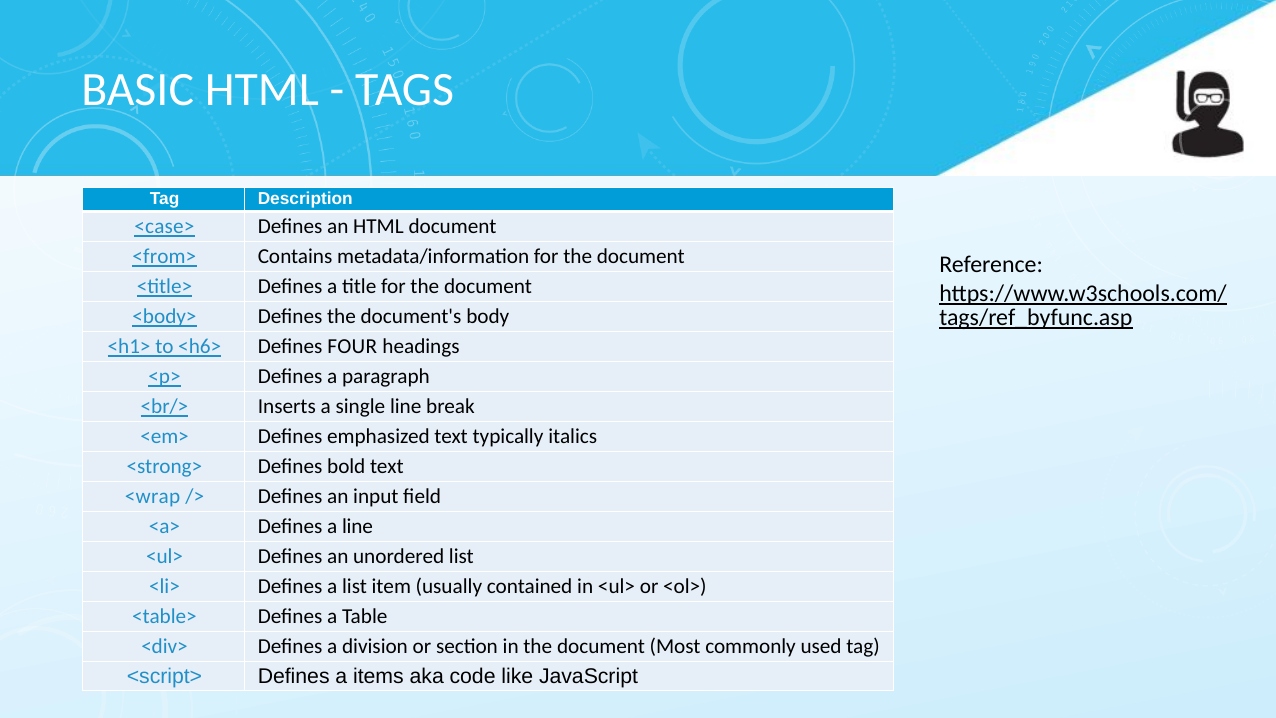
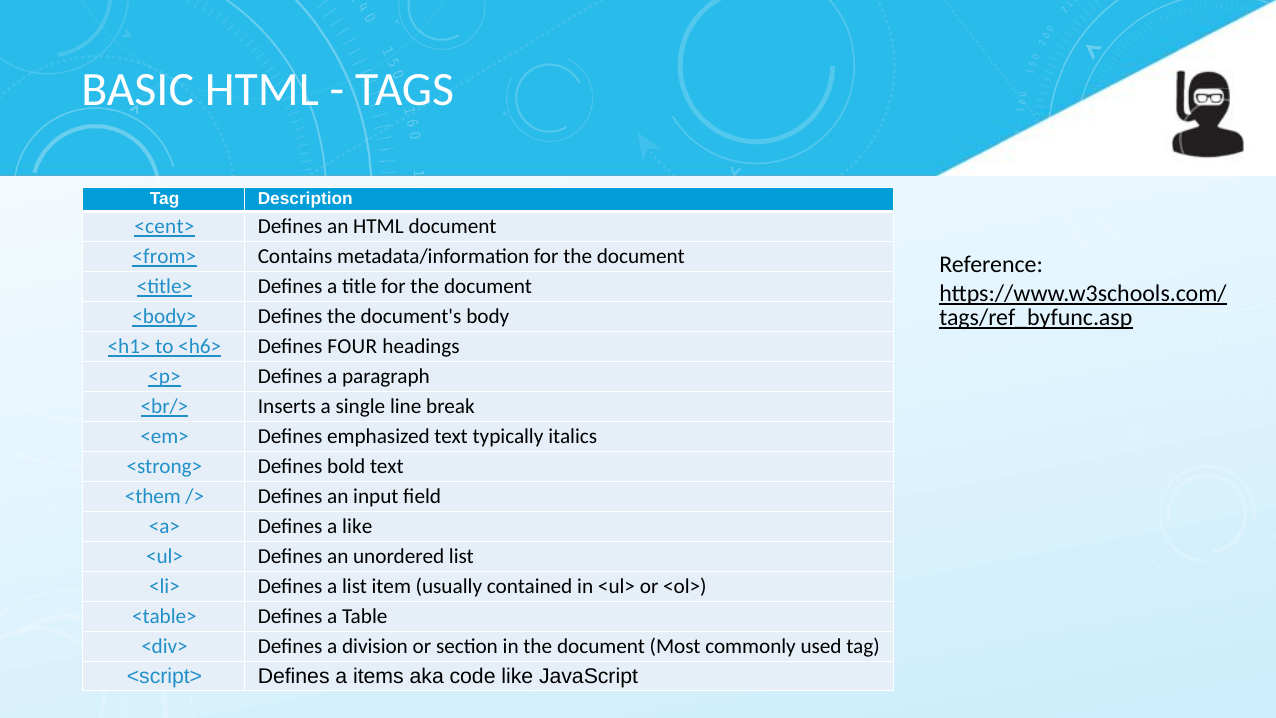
<case>: <case> -> <cent> (164, 227)
<wrap: <wrap -> <them (153, 496)
a line: line -> like (357, 526)
